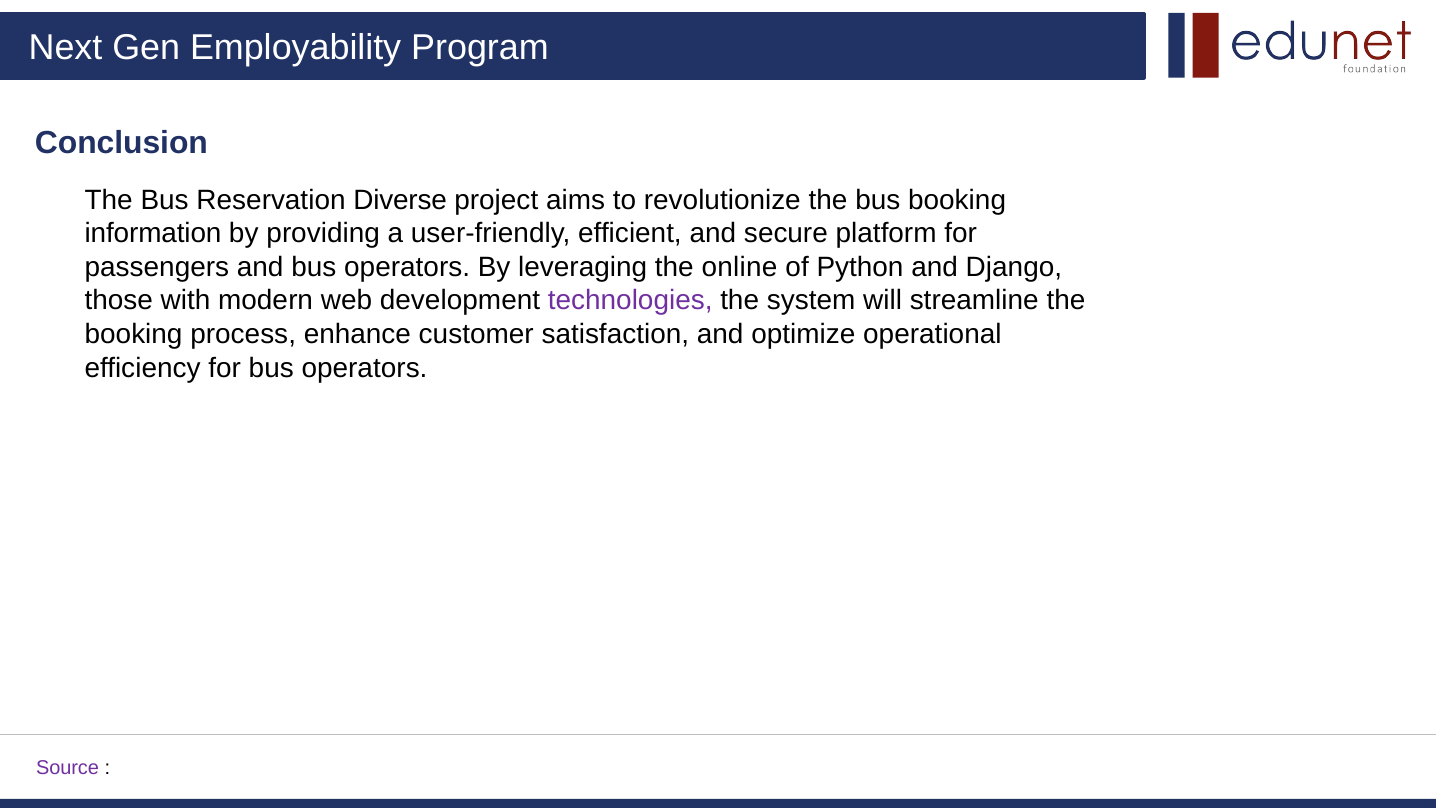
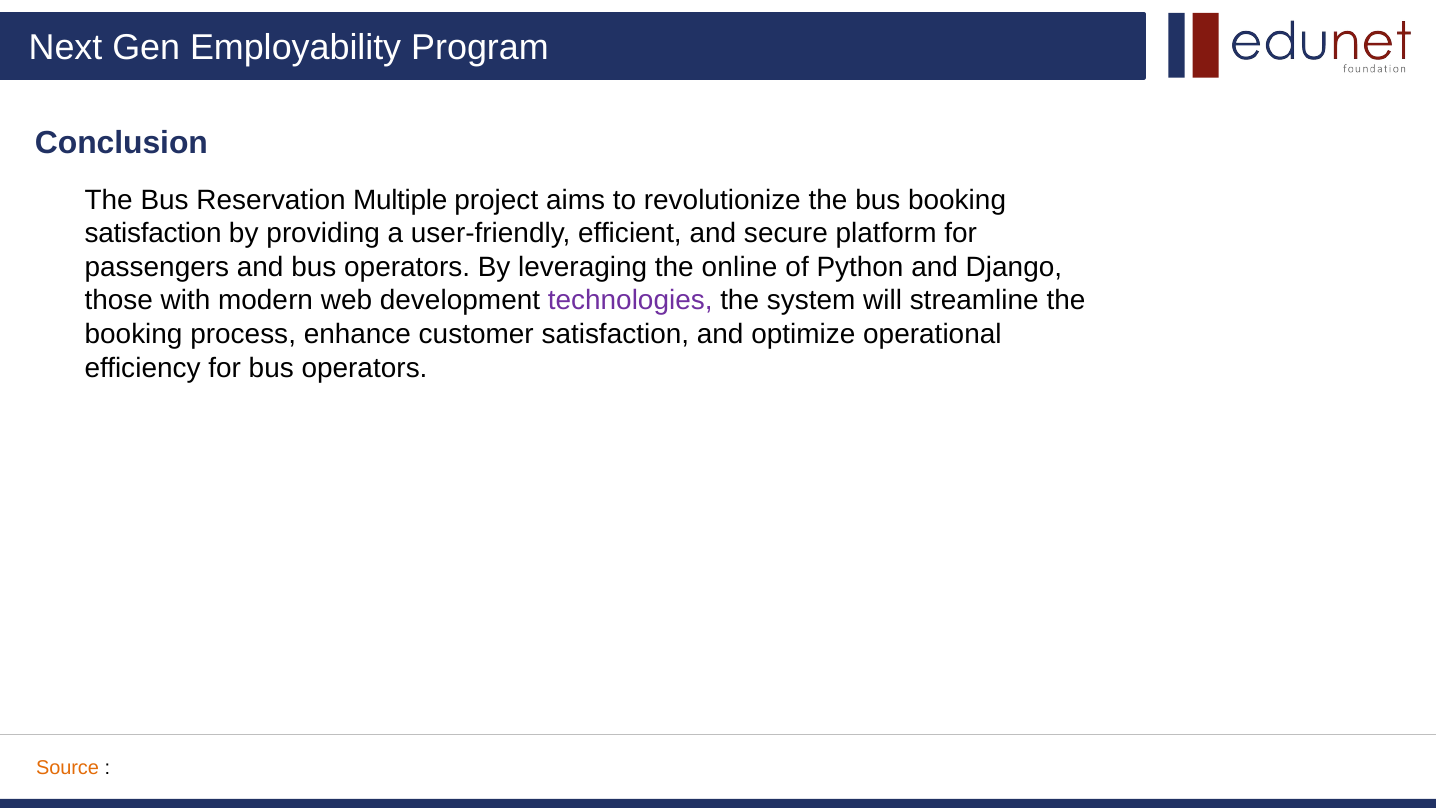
Diverse: Diverse -> Multiple (400, 200)
information: information -> satisfaction (153, 234)
Source colour: purple -> orange (67, 768)
